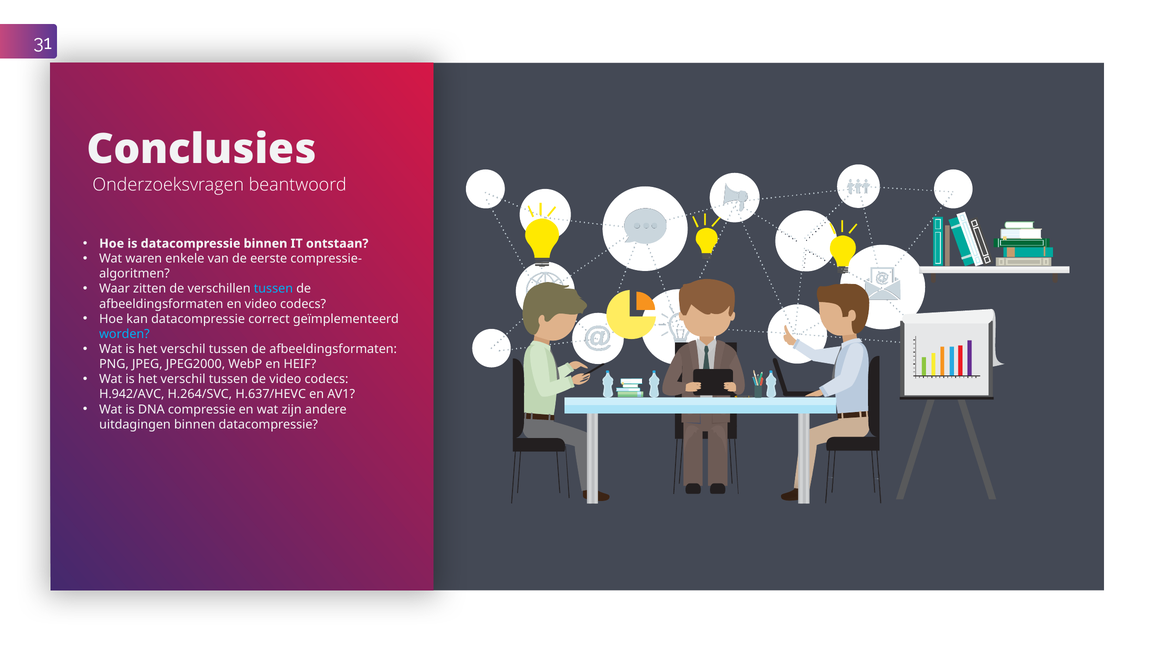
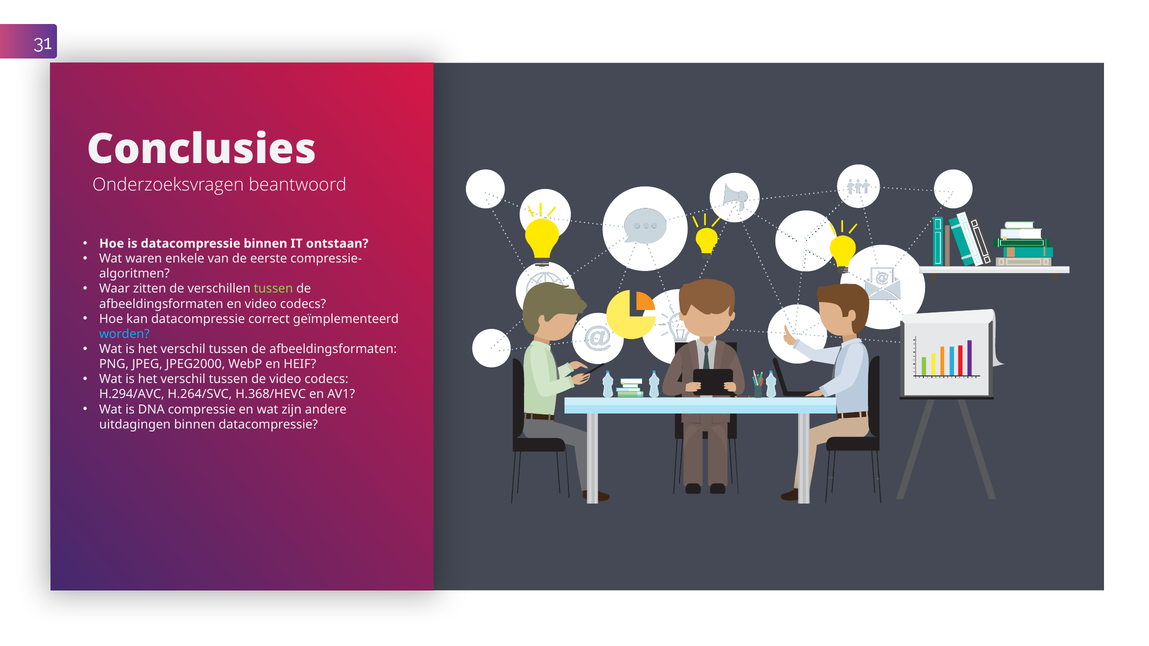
tussen colour: light blue -> light green (273, 289)
H.942/AVC: H.942/AVC -> H.294/AVC (132, 395)
H.637/HEVC: H.637/HEVC -> H.368/HEVC (271, 395)
